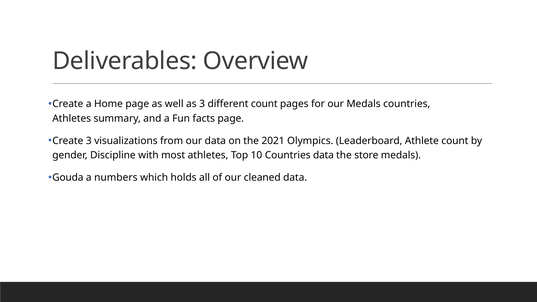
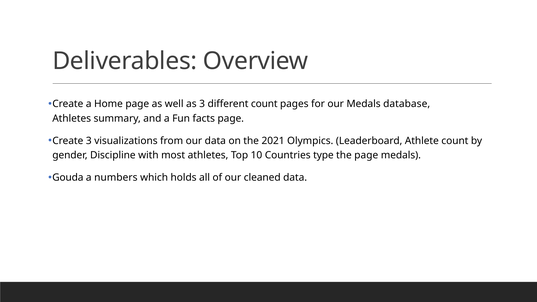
Medals countries: countries -> database (407, 104)
Countries data: data -> type (323, 155)
the store: store -> page (366, 155)
